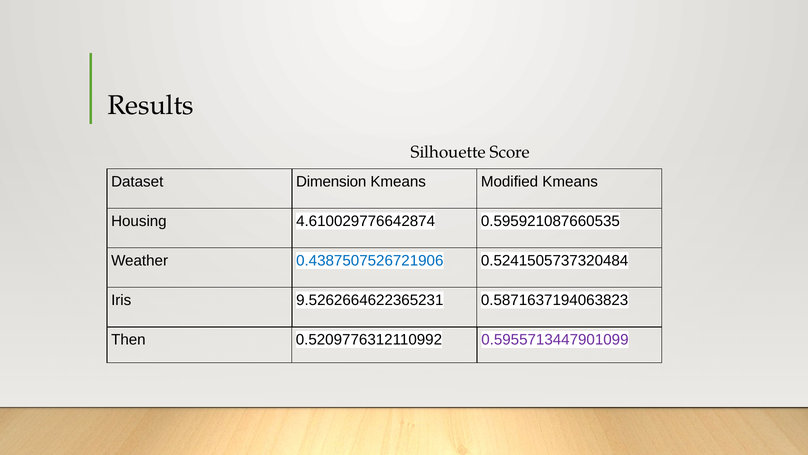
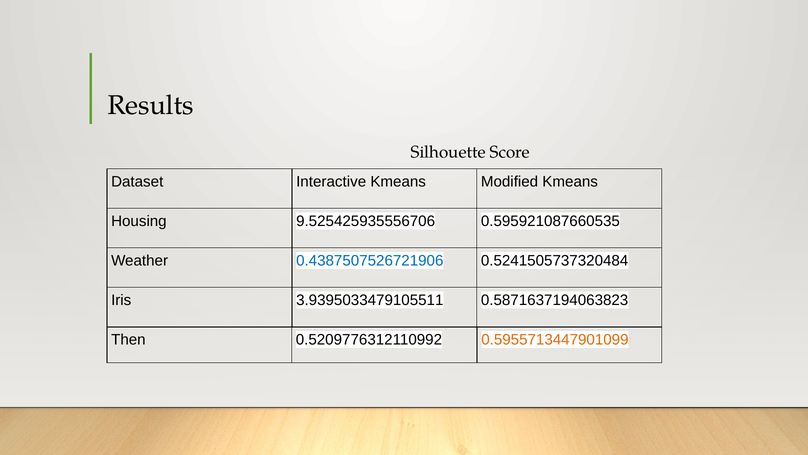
Dimension: Dimension -> Interactive (331, 182)
4.610029776642874: 4.610029776642874 -> 9.525425935556706 (366, 221)
9.5262664622365231: 9.5262664622365231 -> 3.9395033479105511 (370, 300)
0.5955713447901099 colour: purple -> orange (555, 340)
